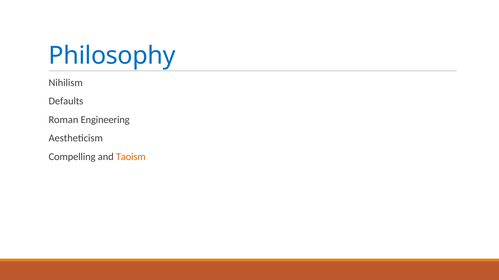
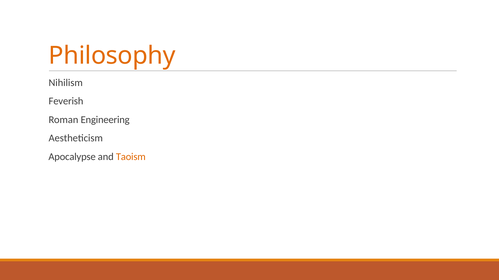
Philosophy colour: blue -> orange (112, 56)
Defaults: Defaults -> Feverish (66, 101)
Compelling: Compelling -> Apocalypse (72, 157)
